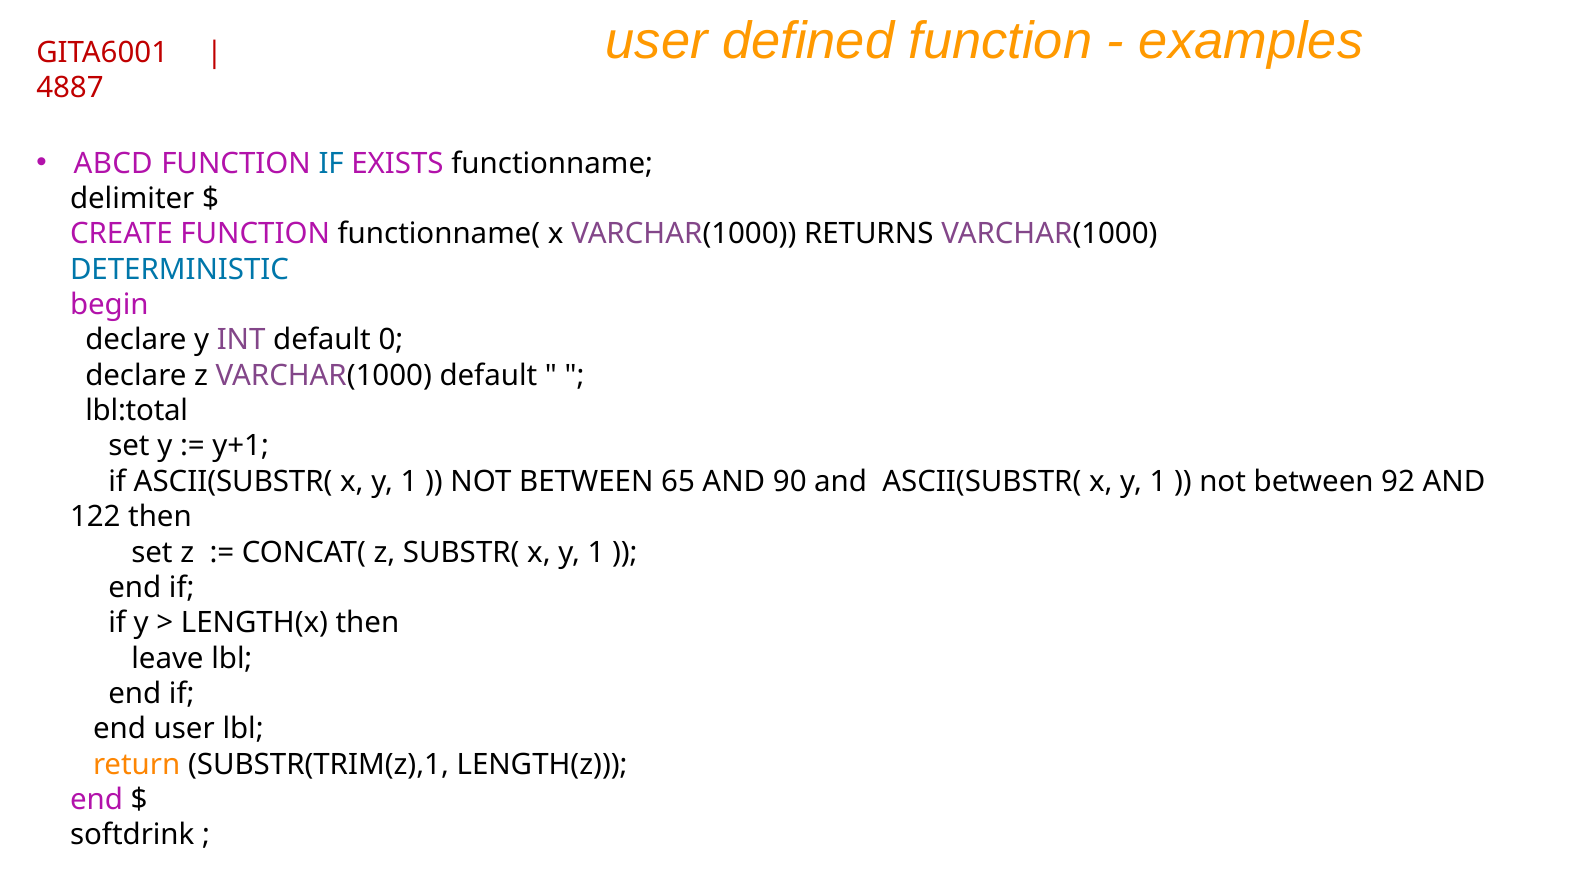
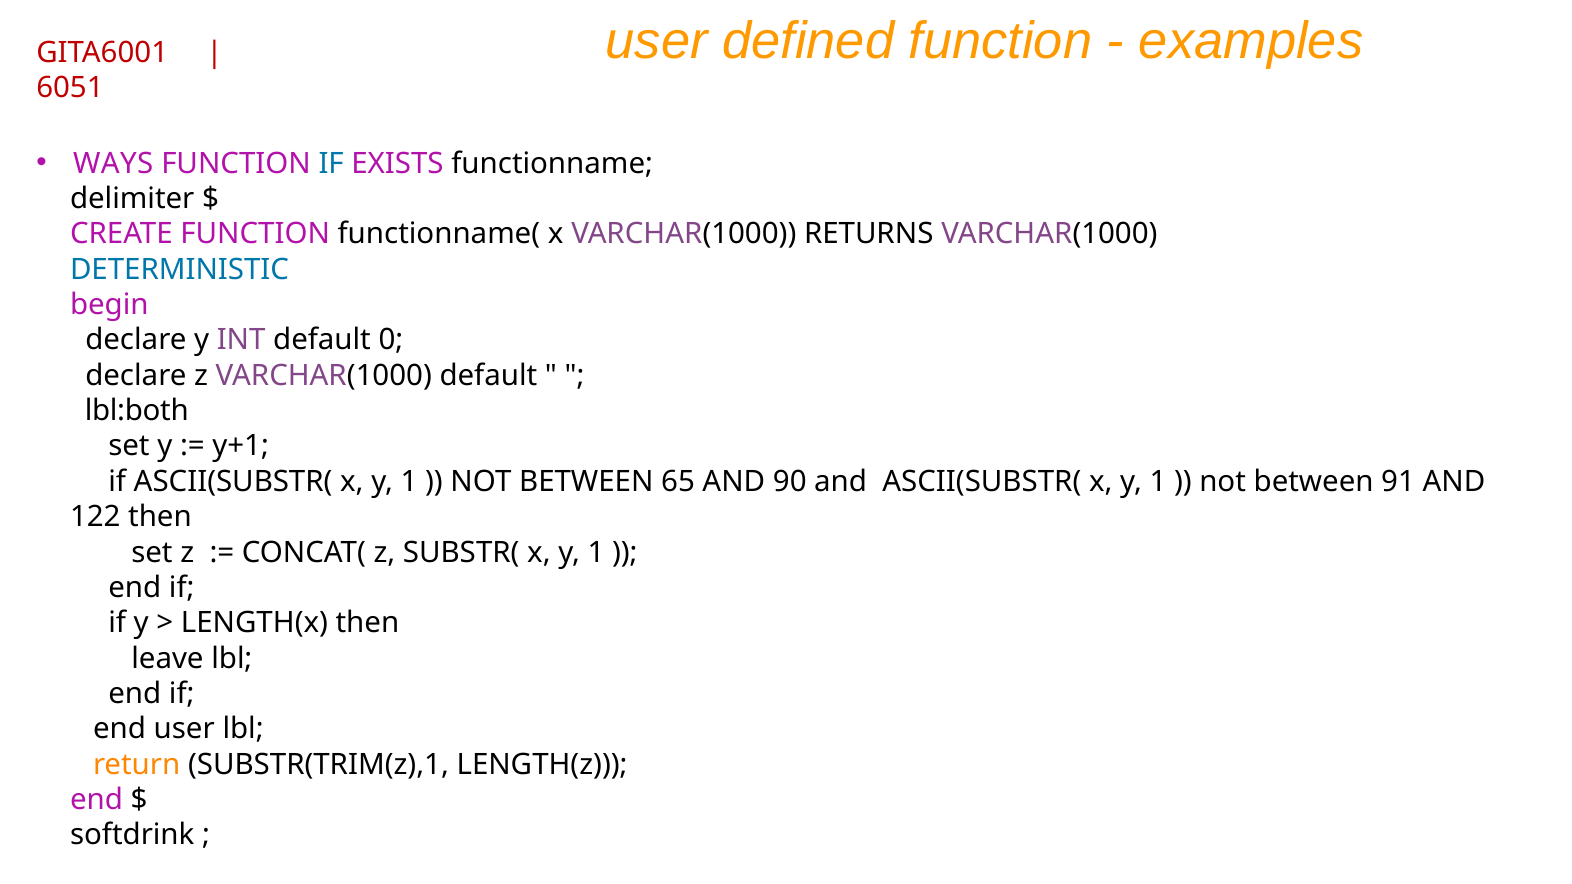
4887: 4887 -> 6051 (70, 88)
ABCD: ABCD -> WAYS (113, 163)
lbl:total: lbl:total -> lbl:both (137, 411)
92: 92 -> 91 (1398, 482)
